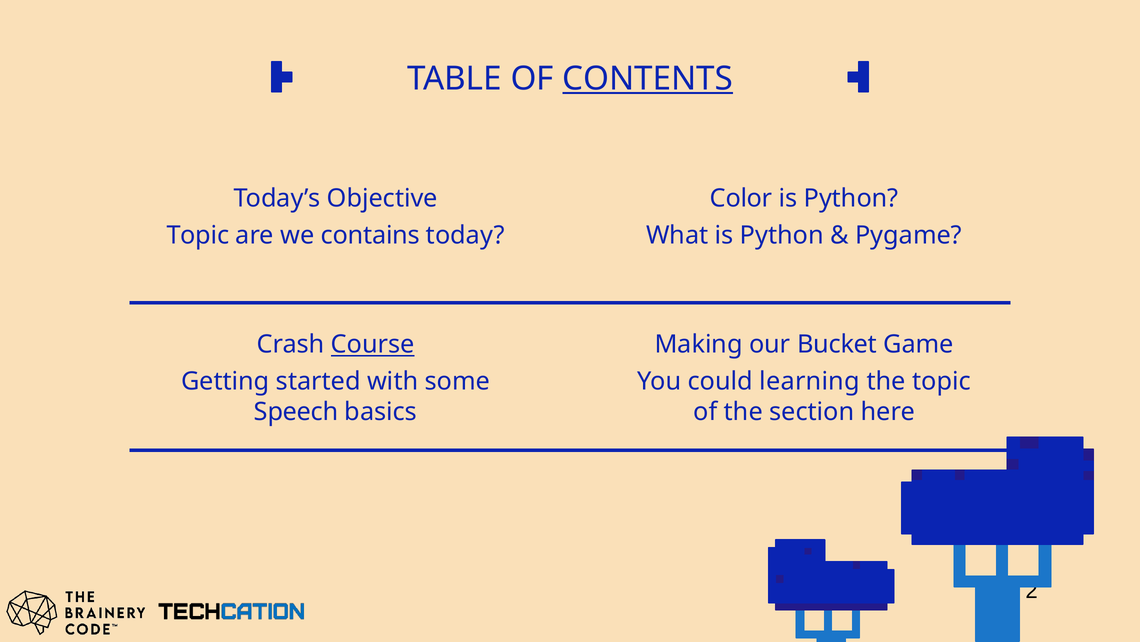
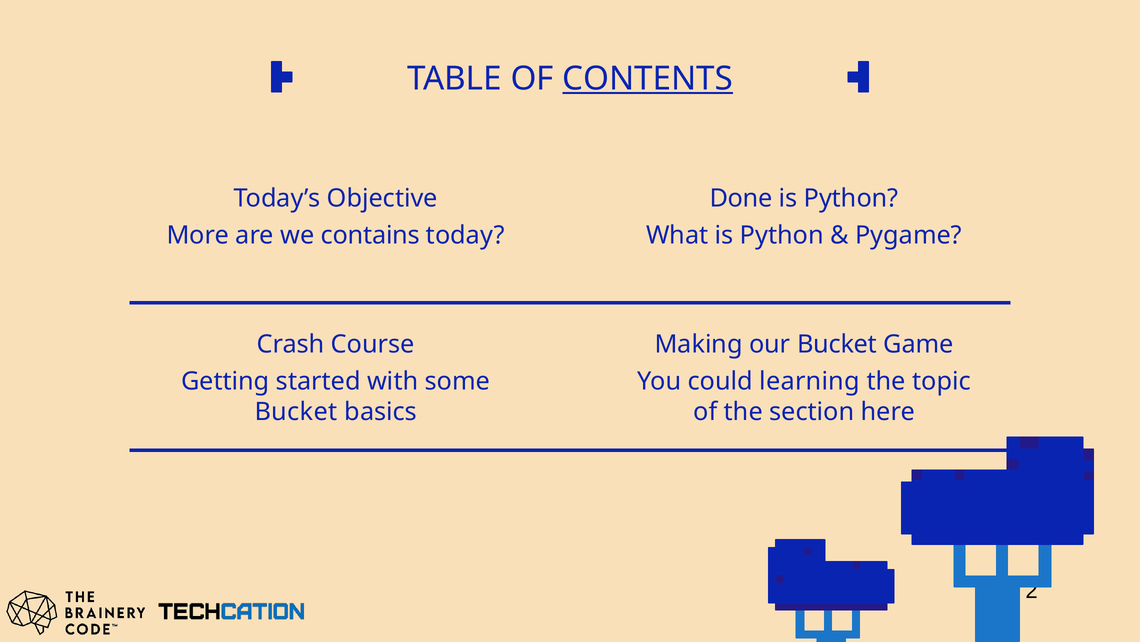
Color: Color -> Done (741, 198)
Topic: Topic -> More (198, 235)
Course underline: present -> none (373, 344)
Speech: Speech -> Bucket (296, 411)
